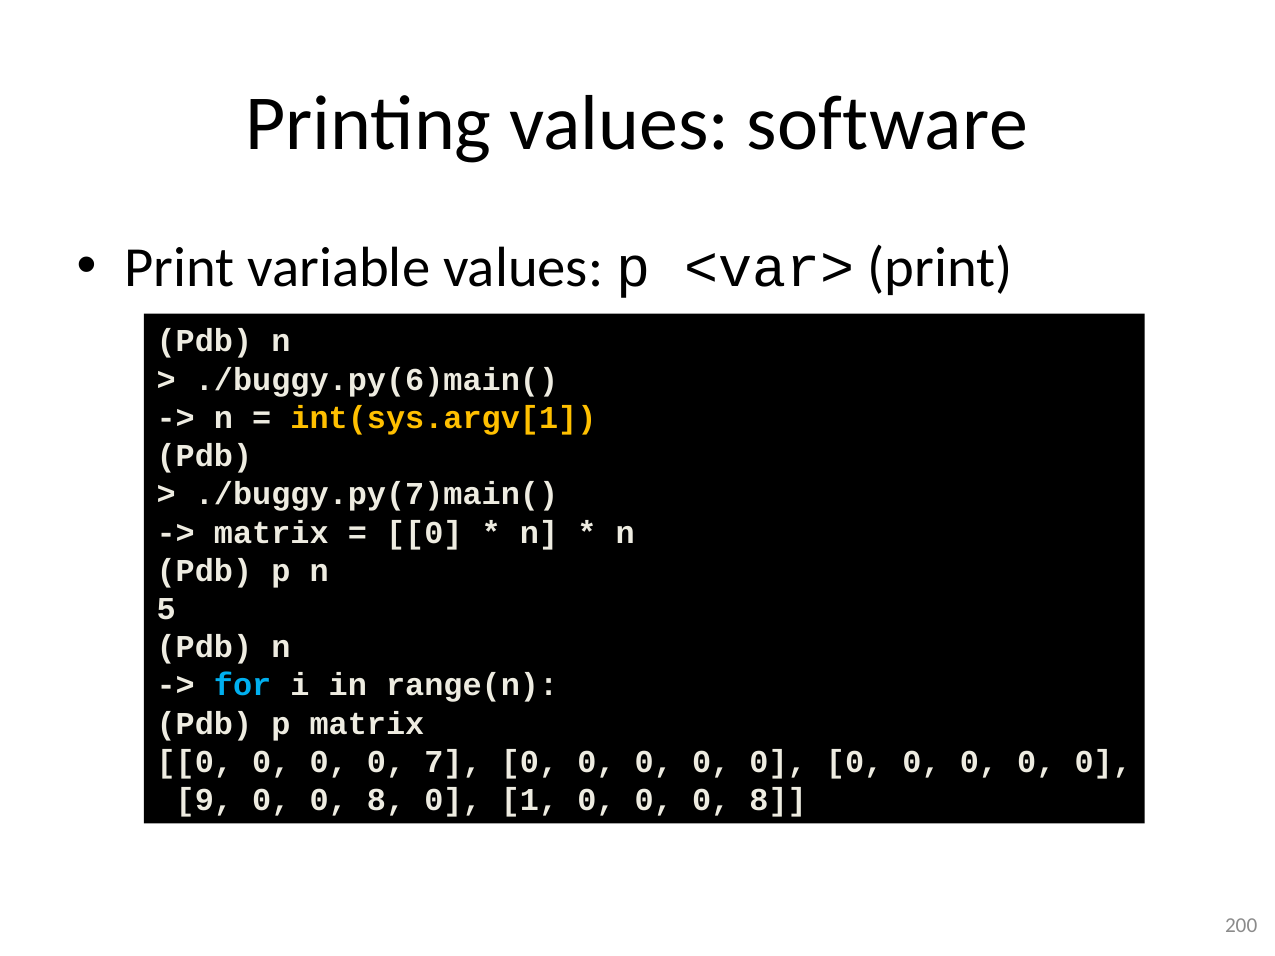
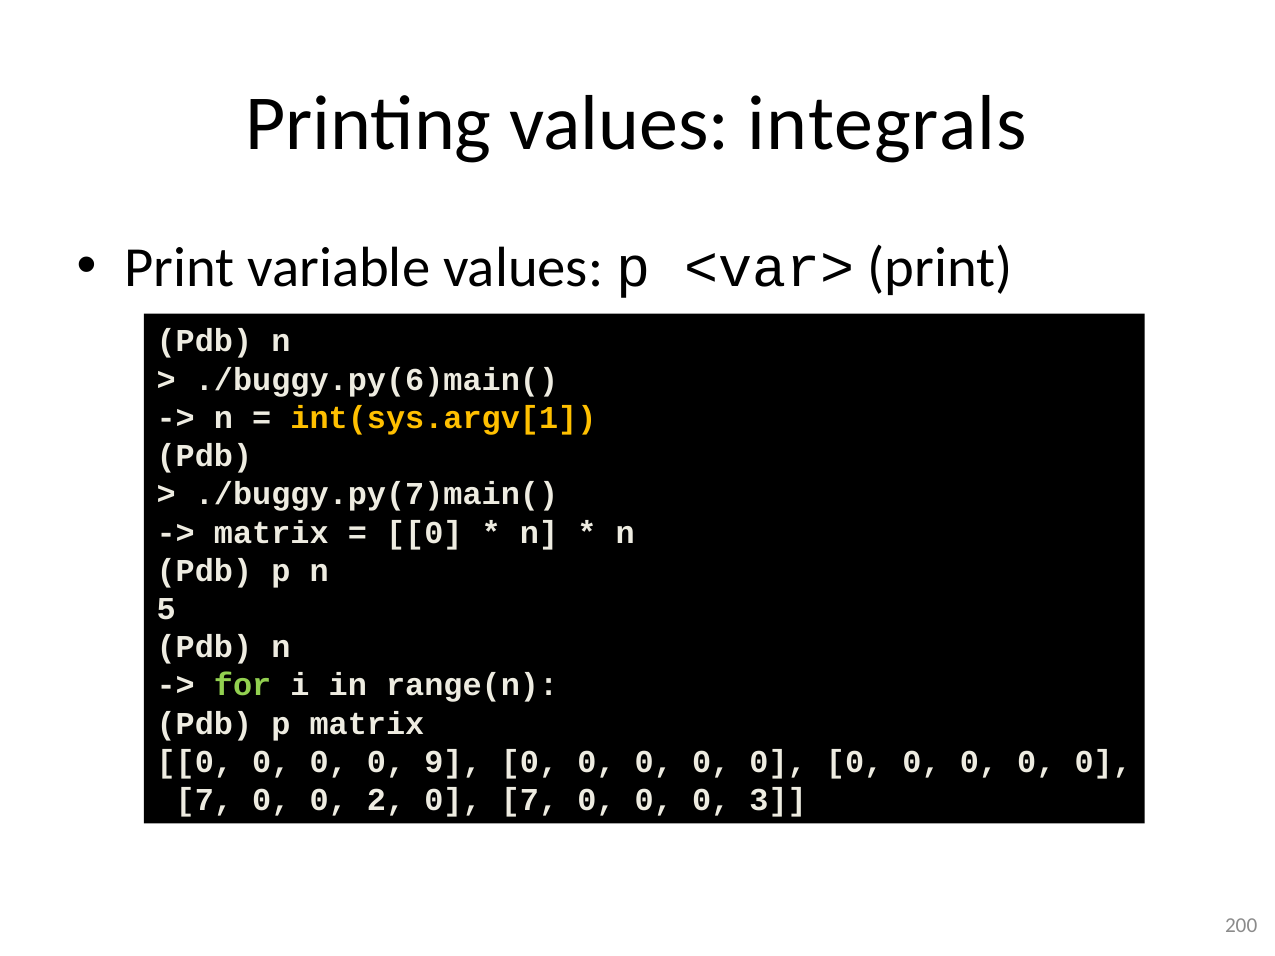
software: software -> integrals (887, 123)
for colour: light blue -> light green (243, 686)
7: 7 -> 9 (453, 762)
9: 9 -> 7 (204, 800)
8: 8 -> 2 (386, 800)
1: 1 -> 7 (529, 800)
0 0 0 8: 8 -> 3 (778, 800)
